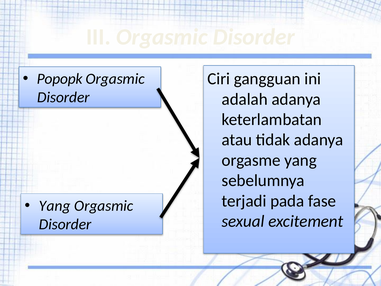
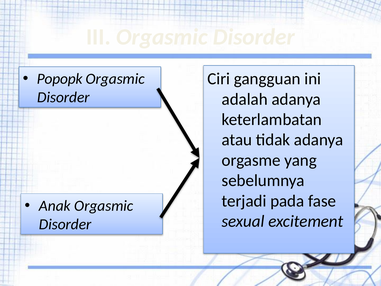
Yang: Yang -> Anak (55, 206)
